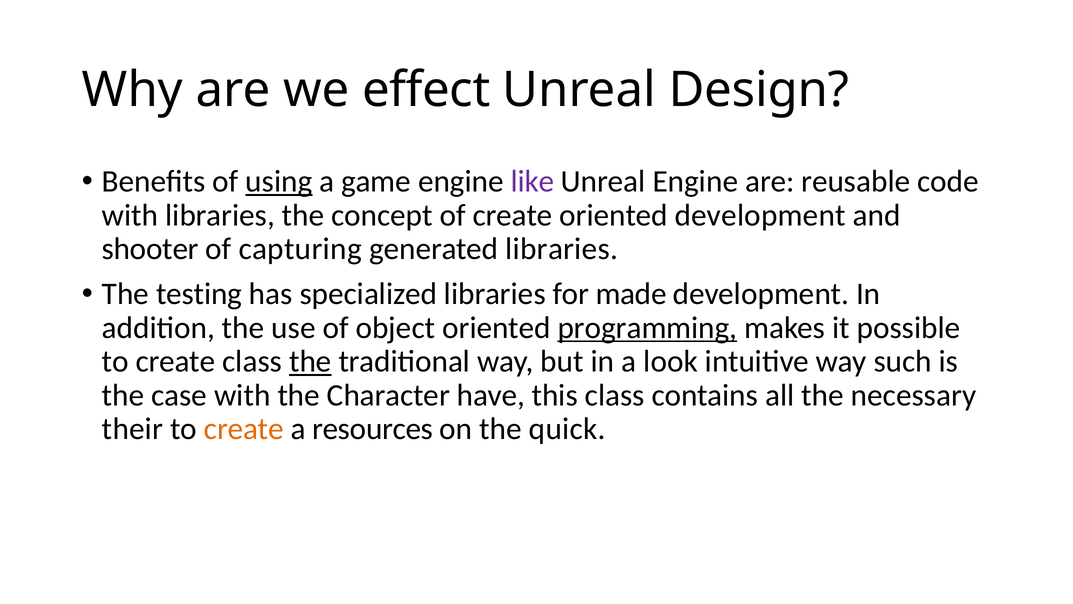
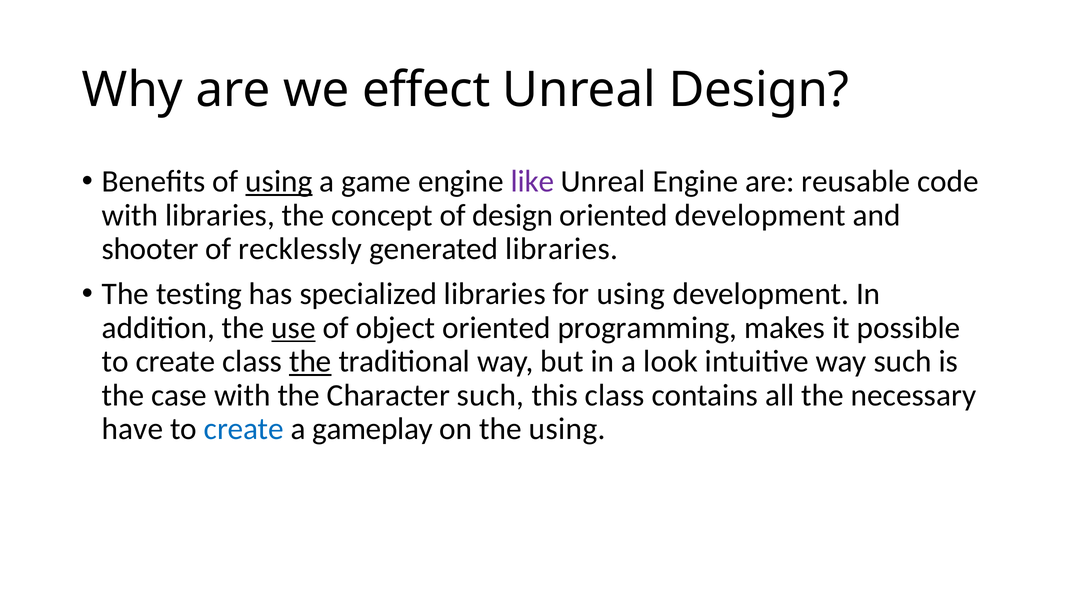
of create: create -> design (513, 215)
capturing: capturing -> recklessly (300, 249)
for made: made -> using (631, 294)
use underline: none -> present (293, 328)
programming underline: present -> none (647, 328)
Character have: have -> such (491, 395)
their: their -> have (133, 429)
create colour: orange -> blue (244, 429)
resources: resources -> gameplay (373, 429)
the quick: quick -> using (567, 429)
